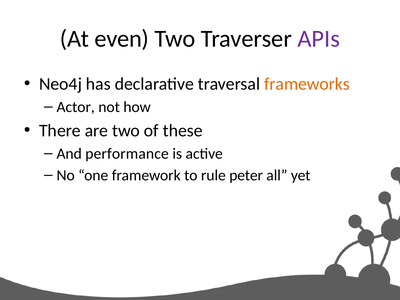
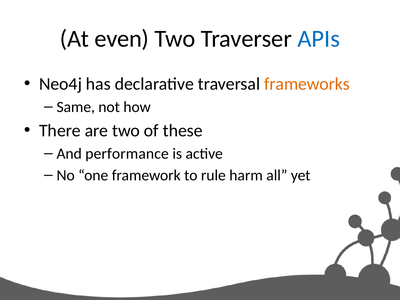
APIs colour: purple -> blue (319, 39)
Actor: Actor -> Same (76, 107)
peter: peter -> harm (246, 175)
